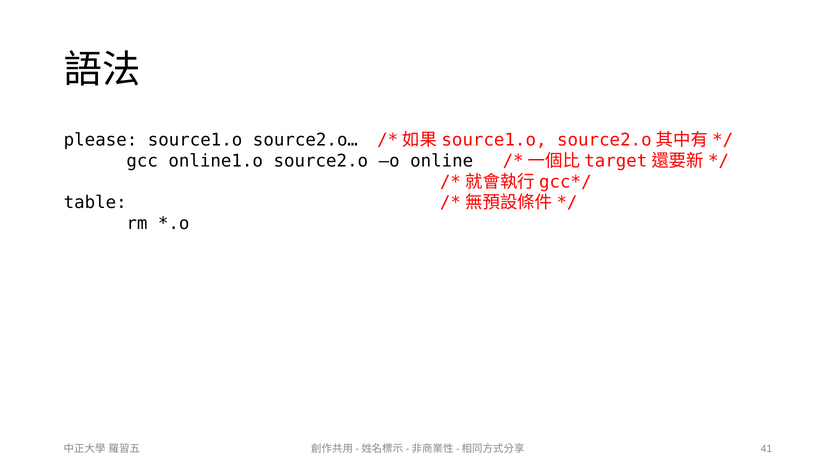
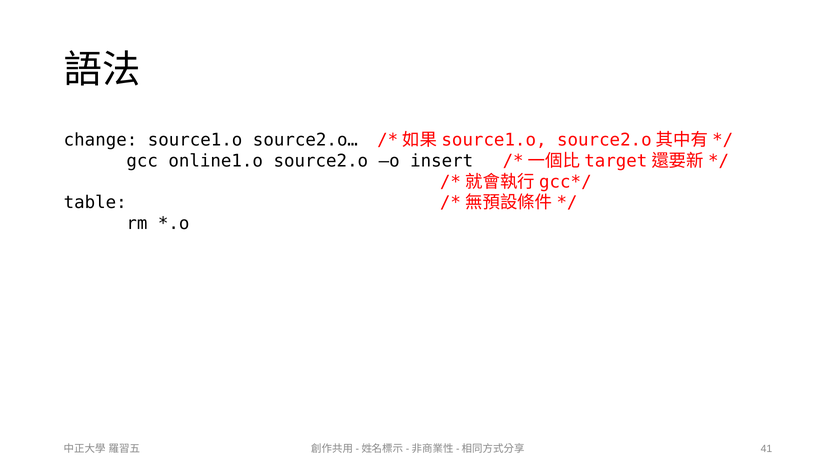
please: please -> change (101, 140)
online: online -> insert (442, 161)
